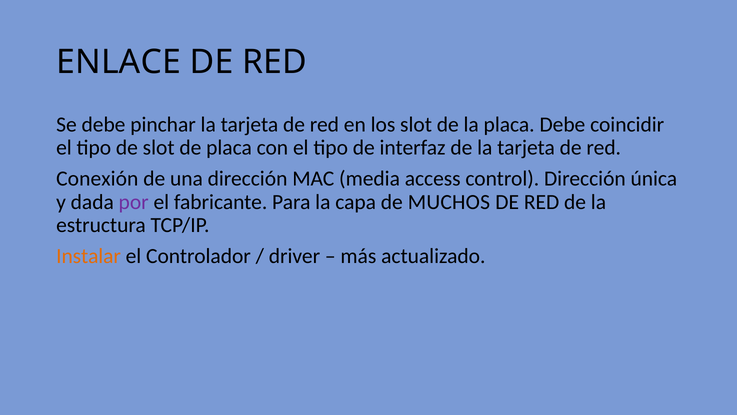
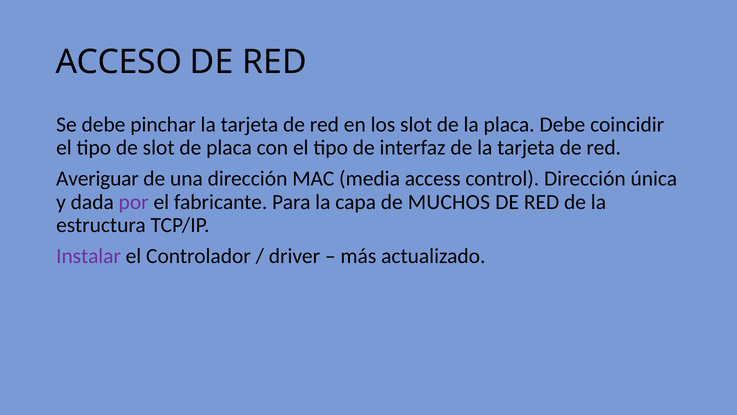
ENLACE: ENLACE -> ACCESO (119, 62)
Conexión: Conexión -> Averiguar (97, 179)
Instalar colour: orange -> purple (89, 256)
